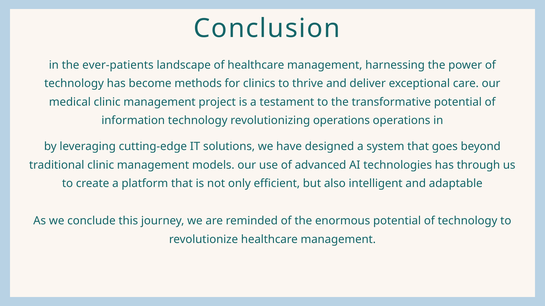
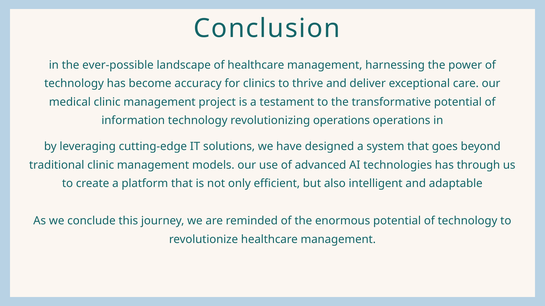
ever-patients: ever-patients -> ever-possible (118, 65)
methods: methods -> accuracy (198, 84)
